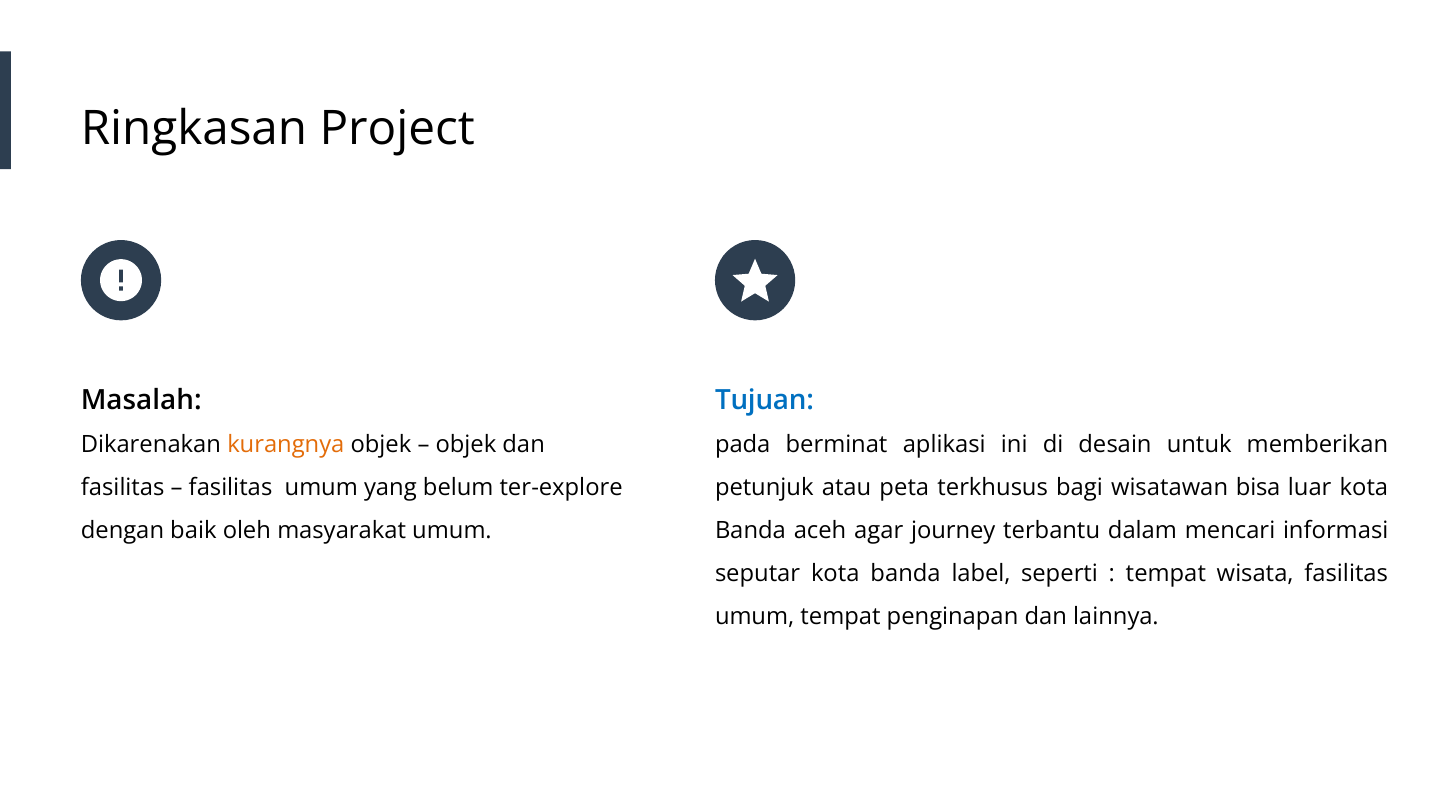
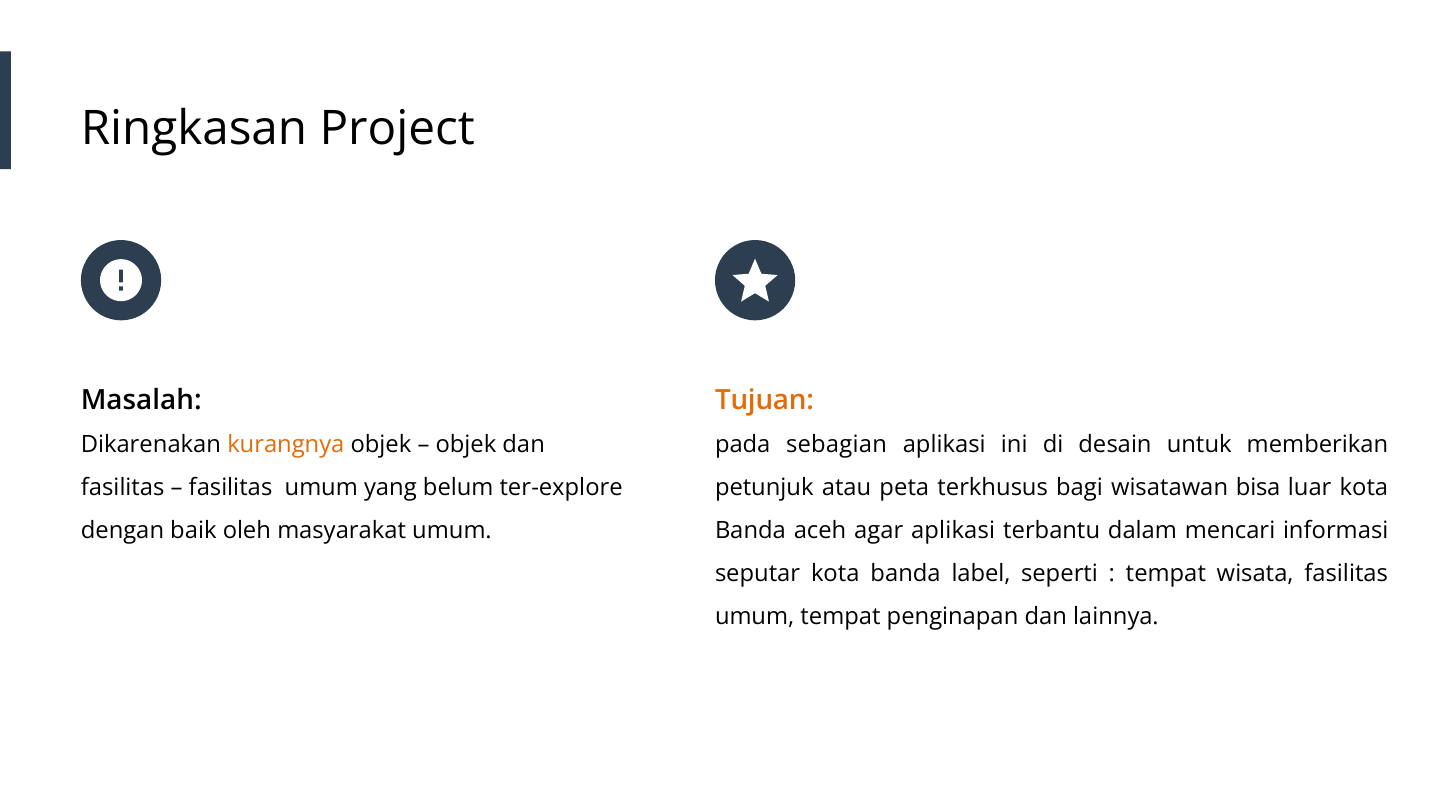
Tujuan colour: blue -> orange (765, 400)
berminat: berminat -> sebagian (836, 445)
agar journey: journey -> aplikasi (953, 530)
